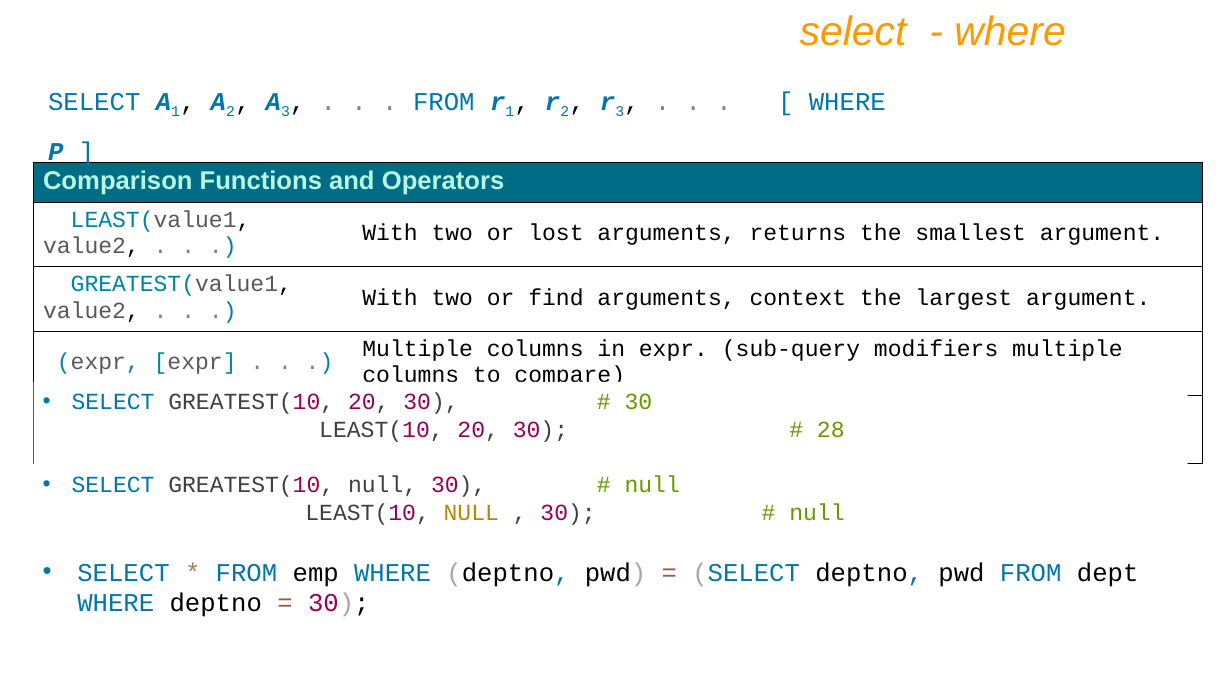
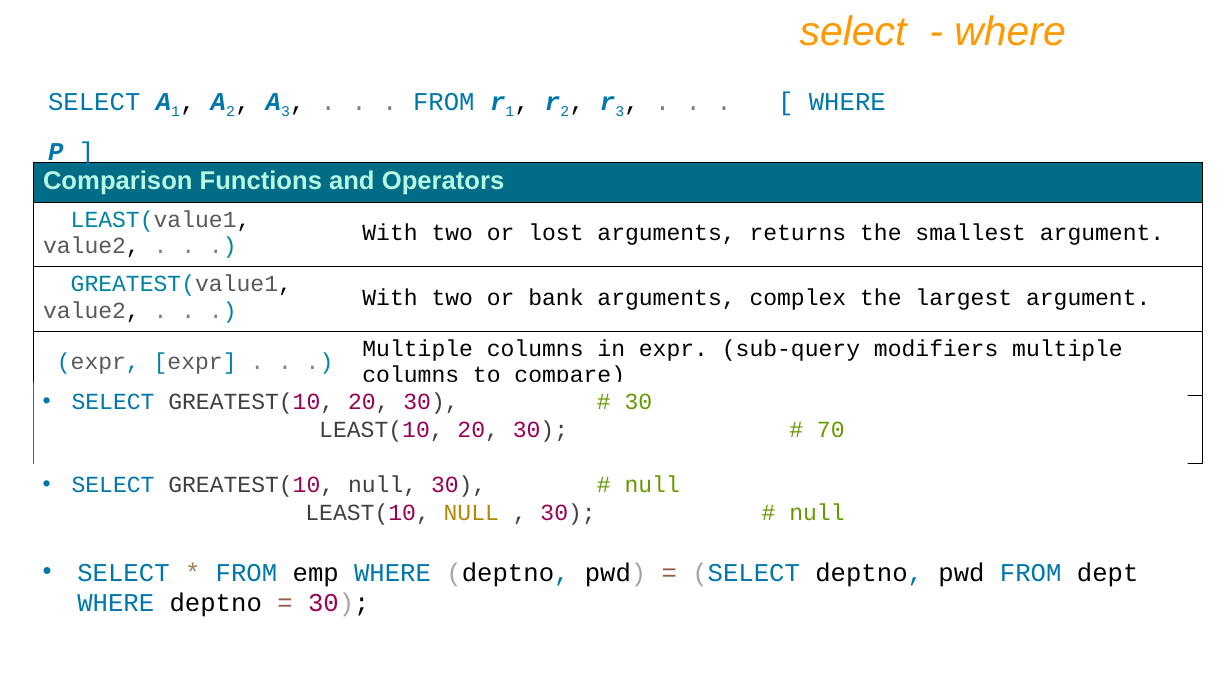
find: find -> bank (556, 297)
context: context -> complex (798, 297)
28: 28 -> 70 (831, 429)
